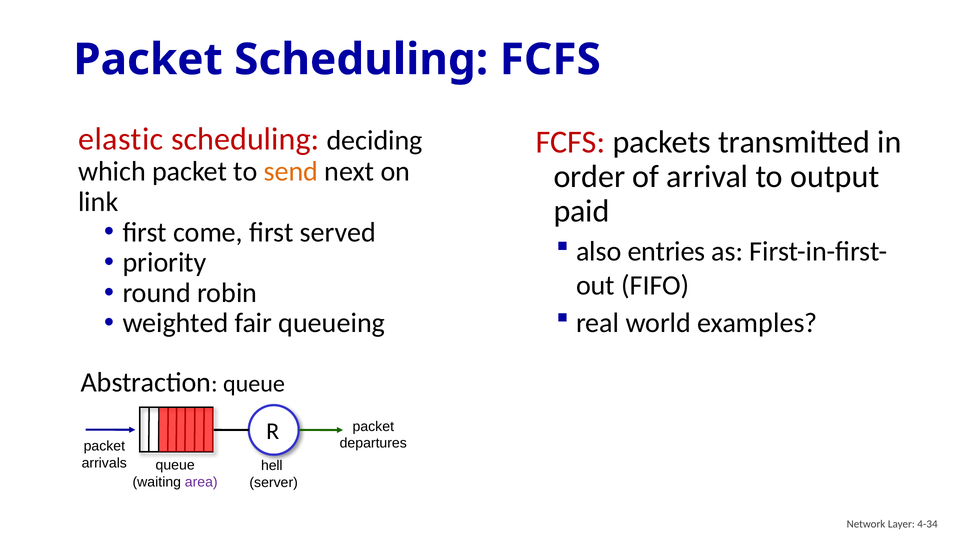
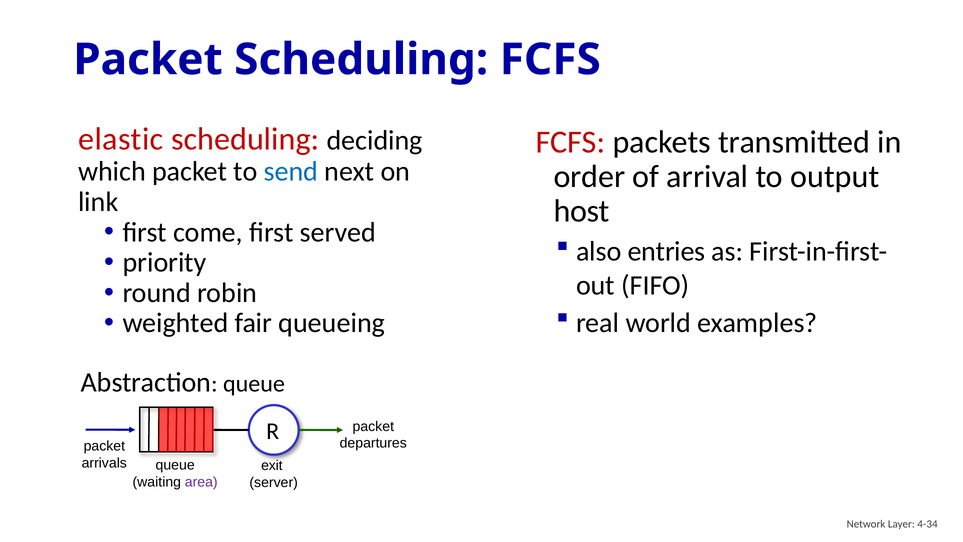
send colour: orange -> blue (291, 172)
paid: paid -> host (582, 211)
hell: hell -> exit (272, 465)
